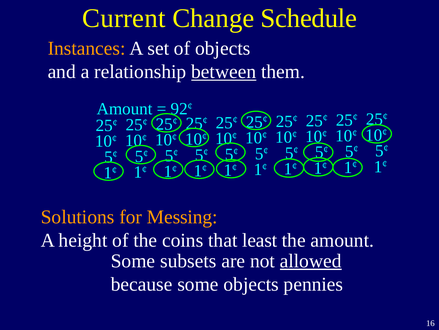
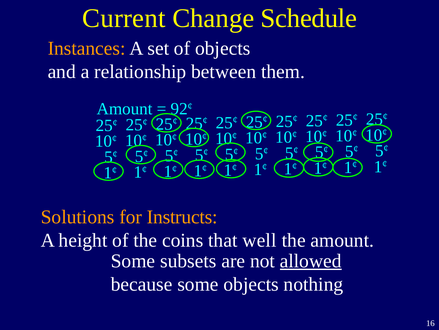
between underline: present -> none (224, 72)
Messing: Messing -> Instructs (182, 216)
least: least -> well (260, 240)
pennies: pennies -> nothing (313, 284)
